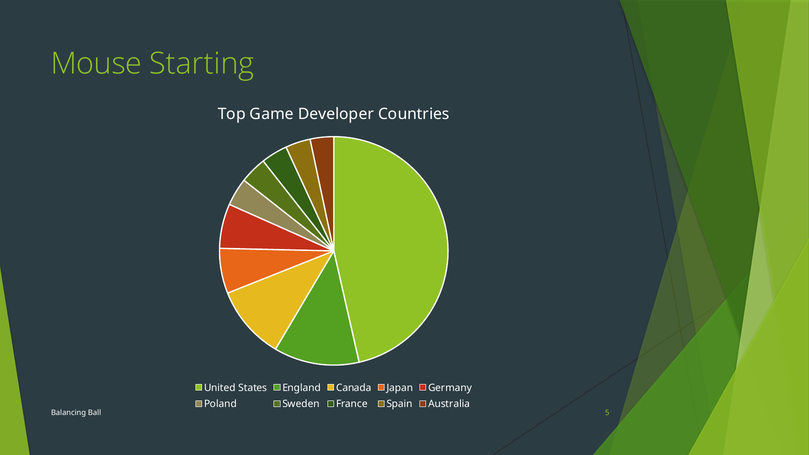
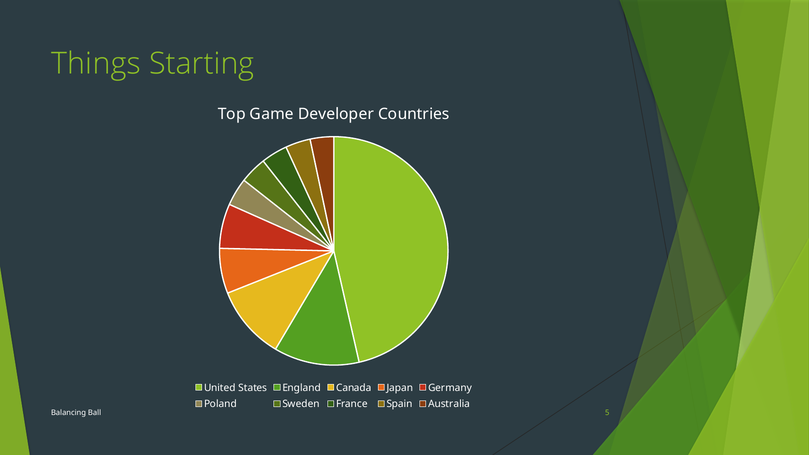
Mouse: Mouse -> Things (96, 64)
